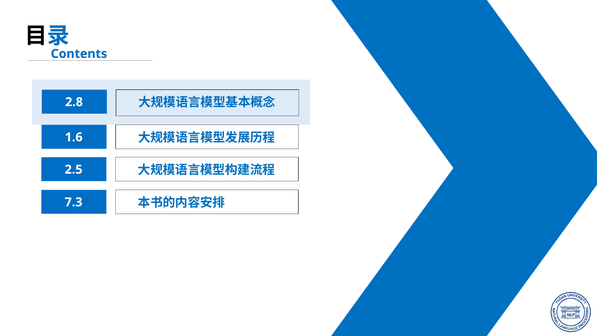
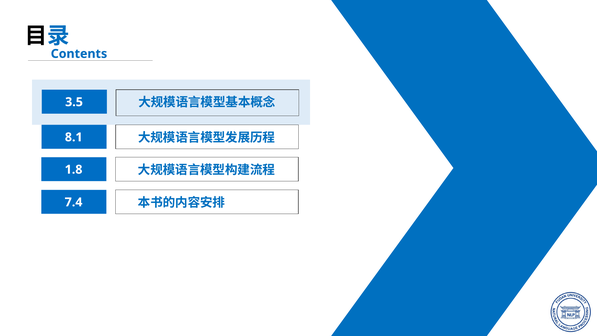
2.8: 2.8 -> 3.5 (74, 102)
1.6: 1.6 -> 8.1 (74, 137)
2.5: 2.5 -> 1.8 (74, 169)
7.3: 7.3 -> 7.4 (74, 202)
